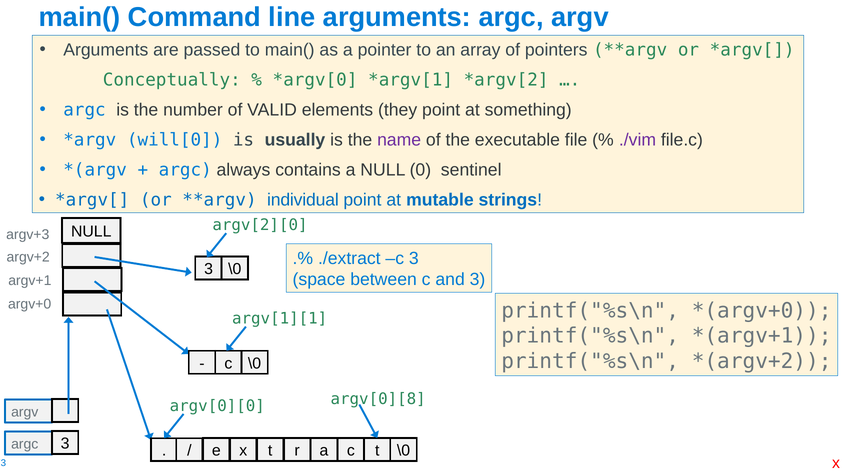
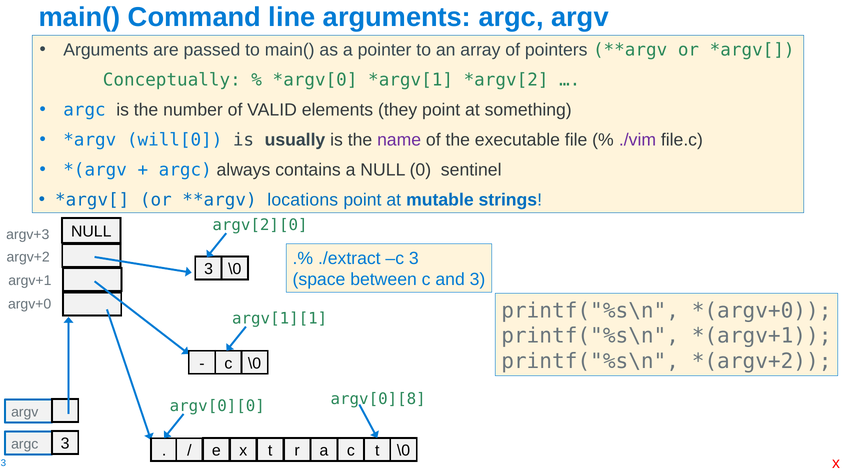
individual: individual -> locations (303, 200)
